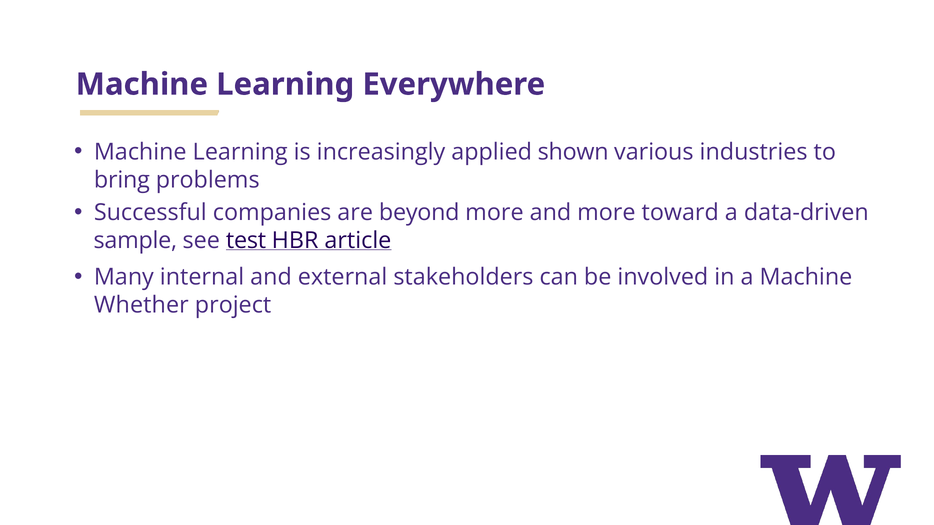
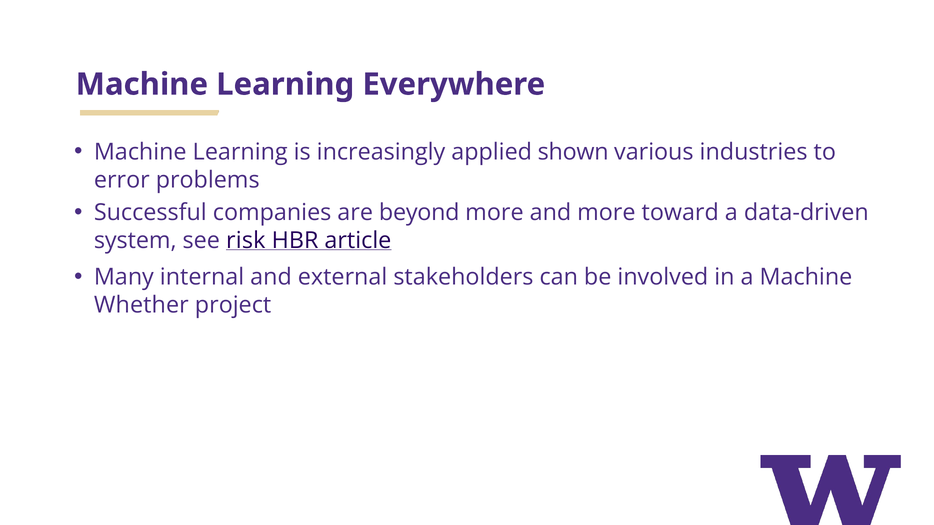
bring: bring -> error (122, 180)
sample: sample -> system (135, 241)
test: test -> risk (246, 241)
